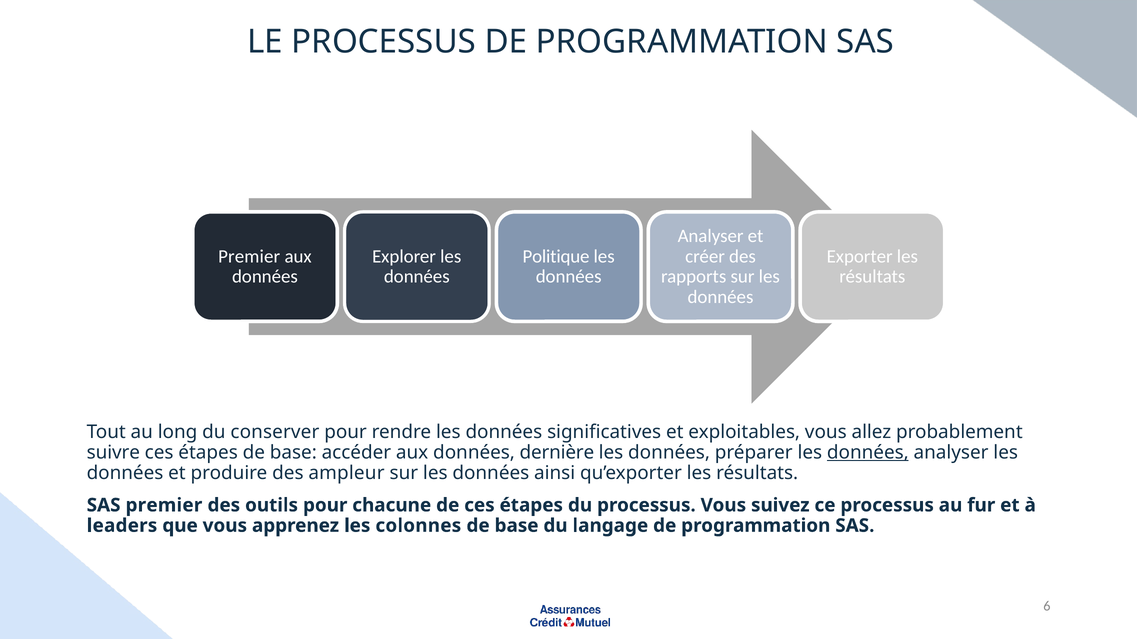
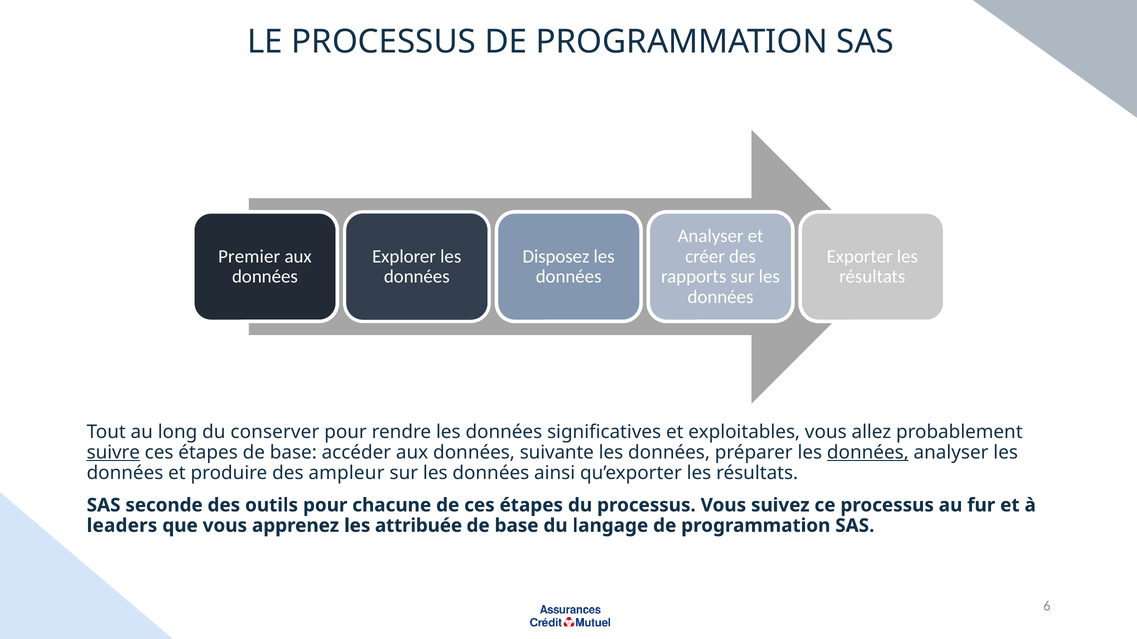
Politique: Politique -> Disposez (556, 256)
suivre underline: none -> present (113, 453)
dernière: dernière -> suivante (557, 453)
SAS premier: premier -> seconde (164, 506)
colonnes: colonnes -> attribuée (419, 526)
